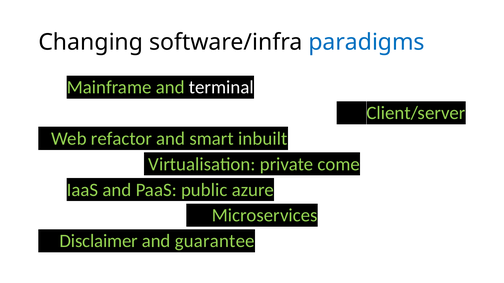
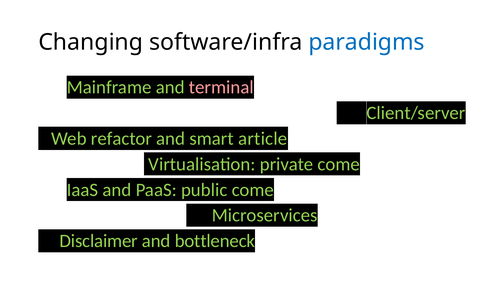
terminal colour: white -> pink (221, 87)
inbuilt: inbuilt -> article (263, 139)
public azure: azure -> come (253, 190)
guarantee: guarantee -> bottleneck (215, 241)
